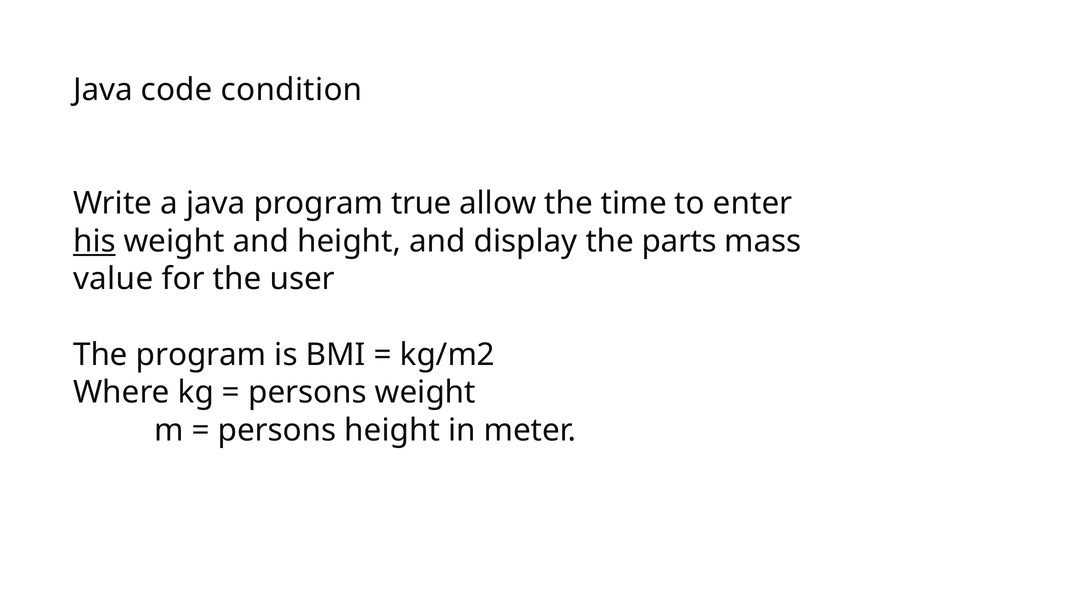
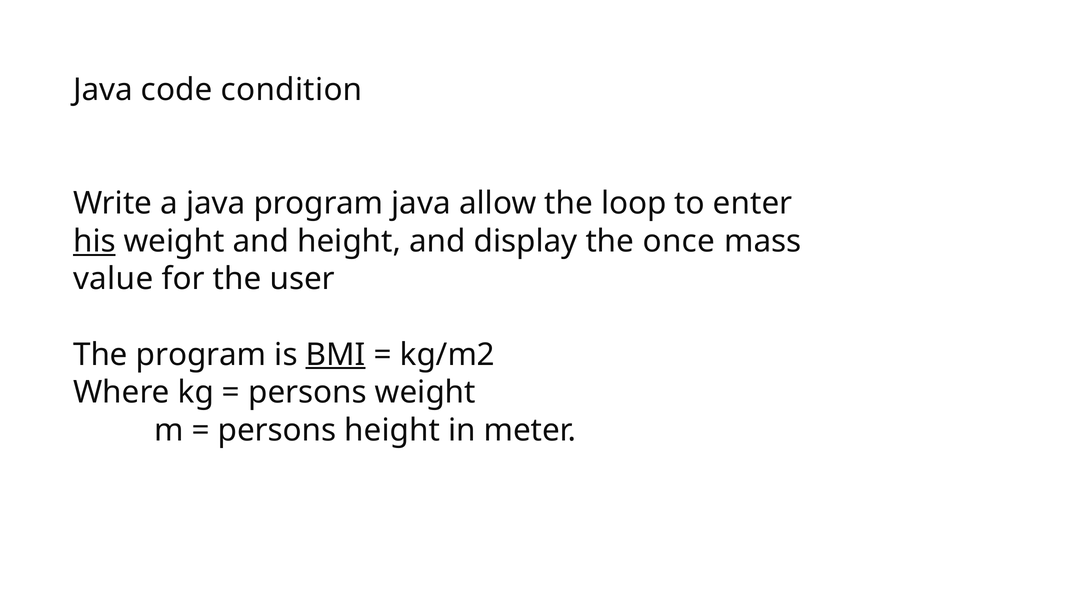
program true: true -> java (421, 204)
time: time -> loop (634, 204)
parts: parts -> once (679, 241)
BMI underline: none -> present (336, 355)
